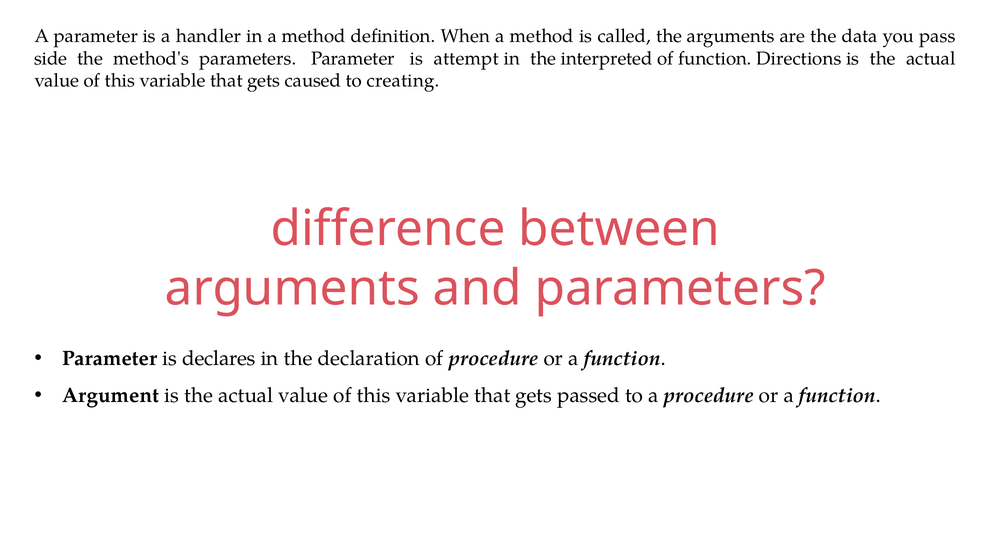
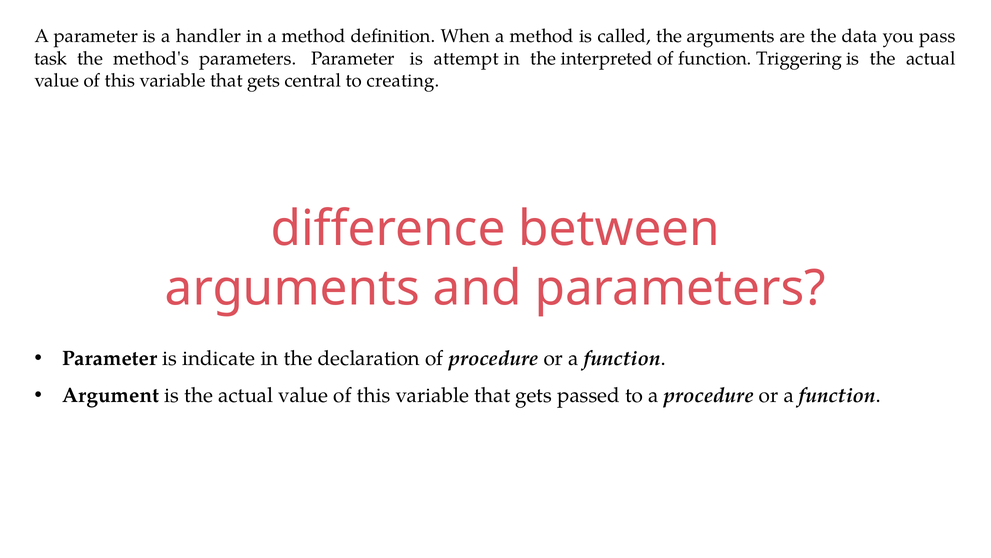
side: side -> task (51, 58)
Directions: Directions -> Triggering (799, 58)
caused: caused -> central (313, 81)
declares: declares -> indicate (219, 358)
